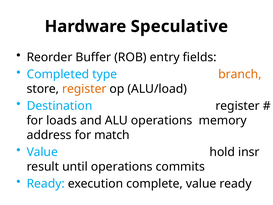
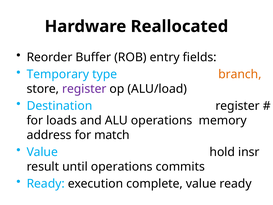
Speculative: Speculative -> Reallocated (179, 26)
Completed: Completed -> Temporary (58, 74)
register colour: orange -> purple (84, 89)
